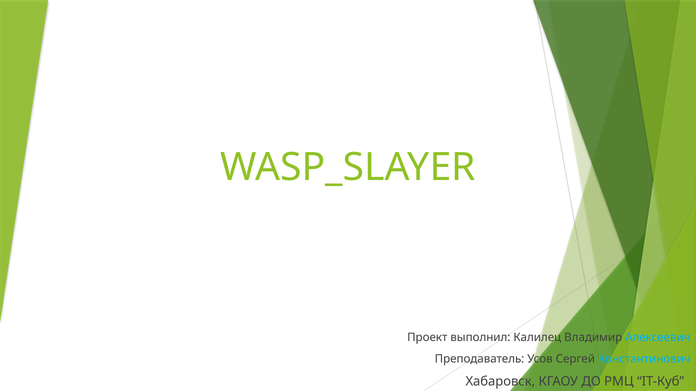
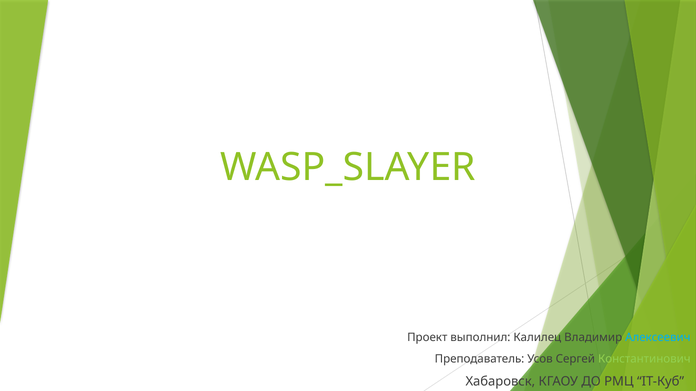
Константинович colour: light blue -> light green (644, 359)
